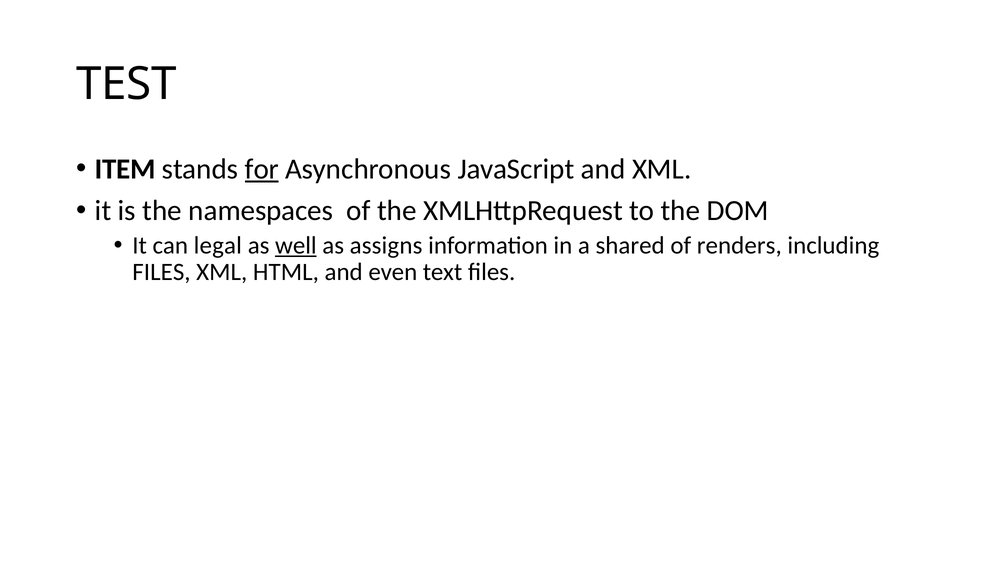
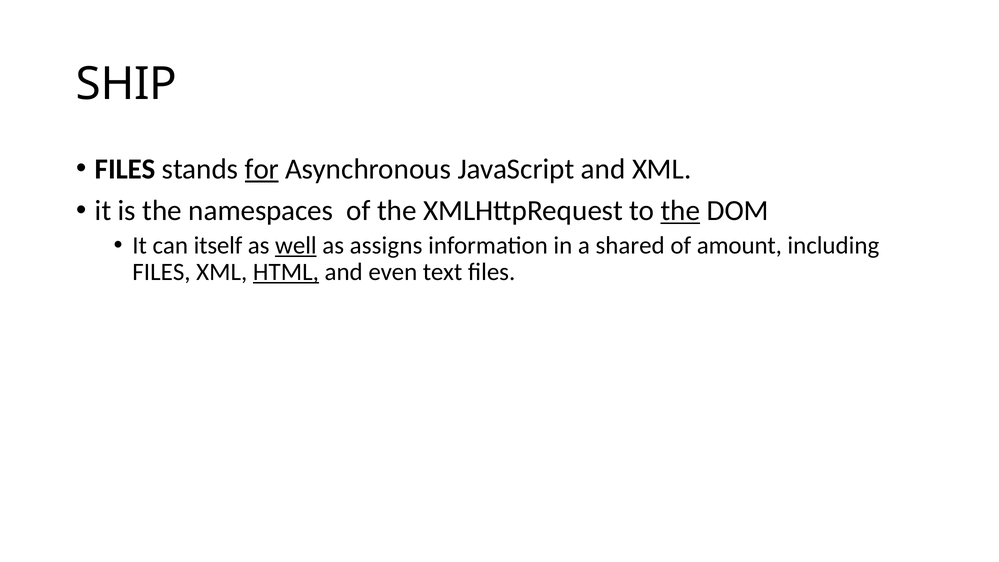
TEST: TEST -> SHIP (126, 84)
ITEM: ITEM -> FILES (125, 169)
the underline: none -> present (680, 211)
legal: legal -> itself (218, 245)
renders: renders -> amount (739, 245)
HTML underline: none -> present (286, 272)
